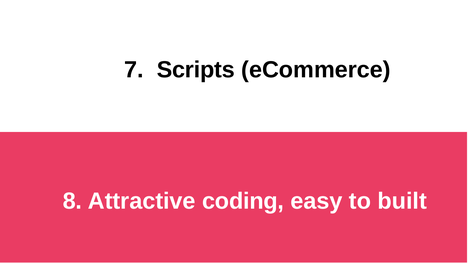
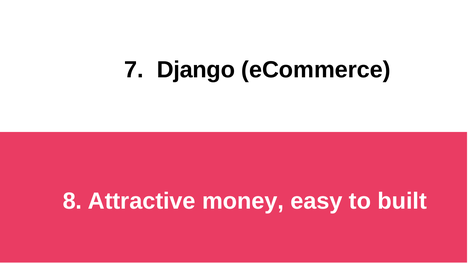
Scripts: Scripts -> Django (196, 70)
coding: coding -> money (243, 201)
